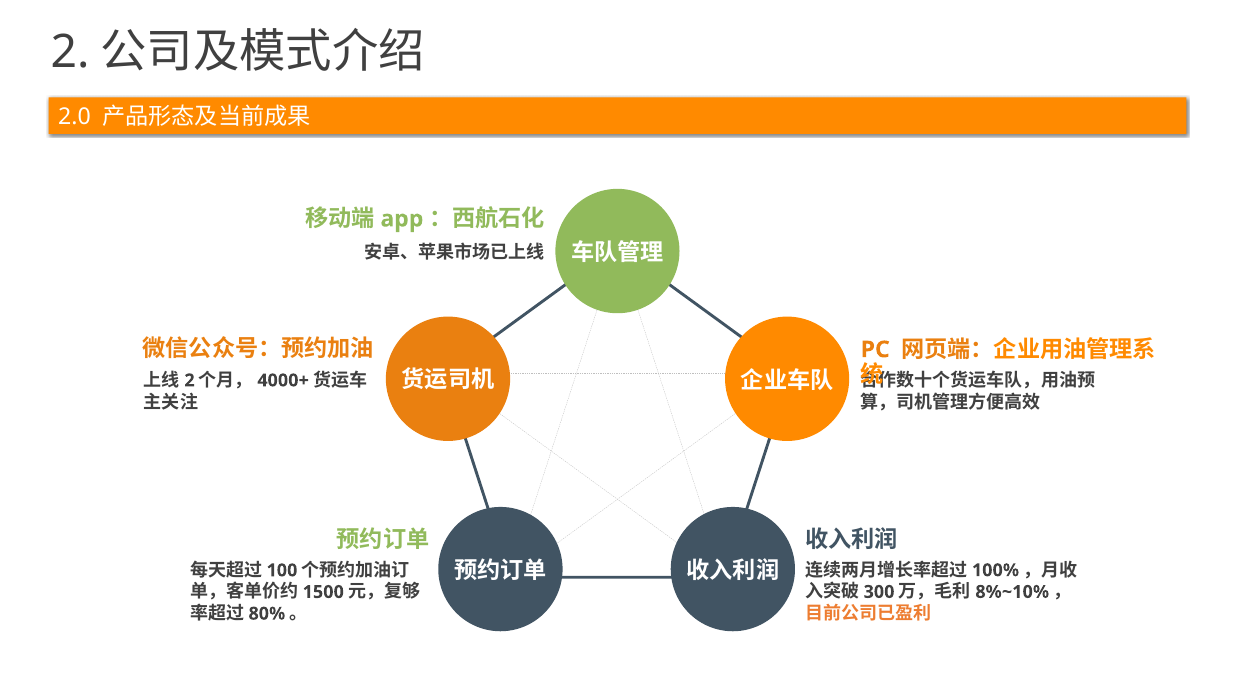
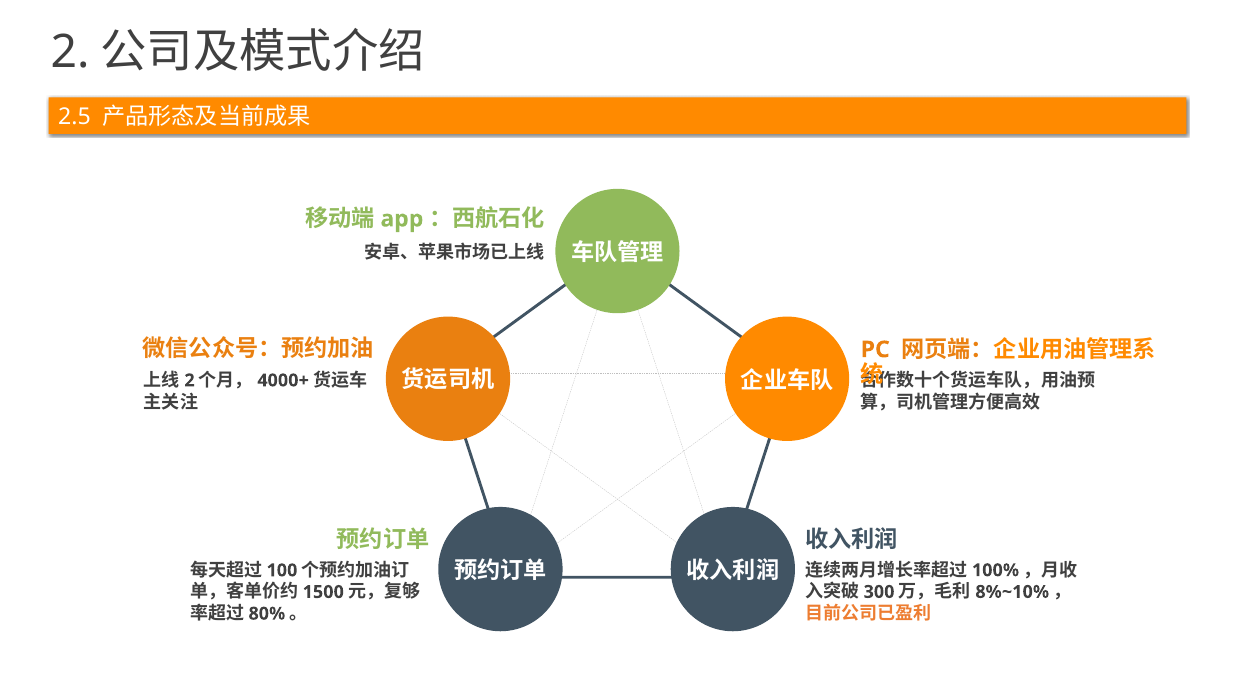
2.0: 2.0 -> 2.5 (74, 117)
